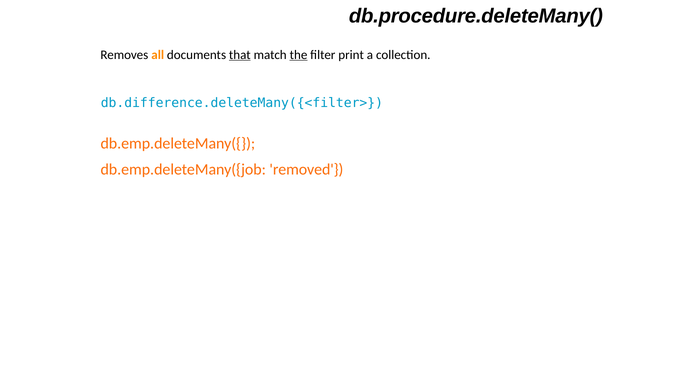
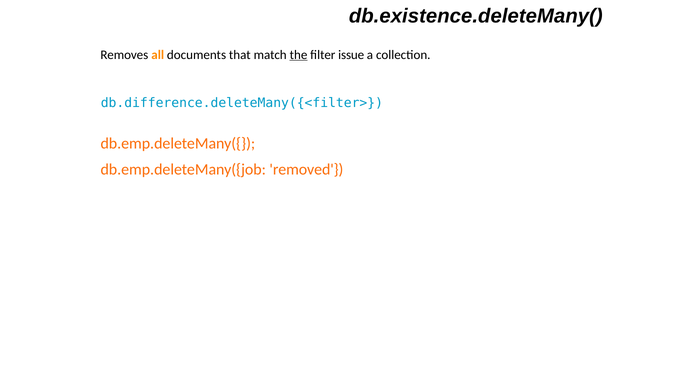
db.procedure.deleteMany(: db.procedure.deleteMany( -> db.existence.deleteMany( (476, 16)
that underline: present -> none (240, 55)
print: print -> issue (351, 55)
